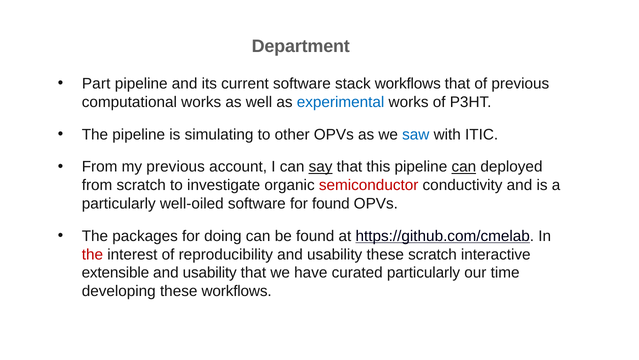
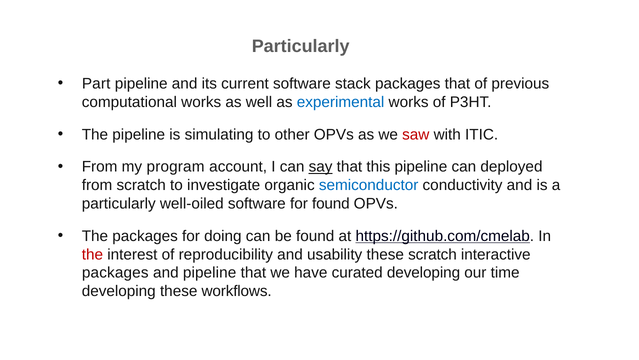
Department: Department -> Particularly (301, 46)
stack workflows: workflows -> packages (408, 84)
saw colour: blue -> red (416, 134)
my previous: previous -> program (176, 167)
can underline: present -> none (464, 167)
semiconductor colour: red -> blue (369, 185)
extensible: extensible -> packages (115, 272)
usability: usability -> pipeline (210, 272)
curated particularly: particularly -> developing (424, 272)
